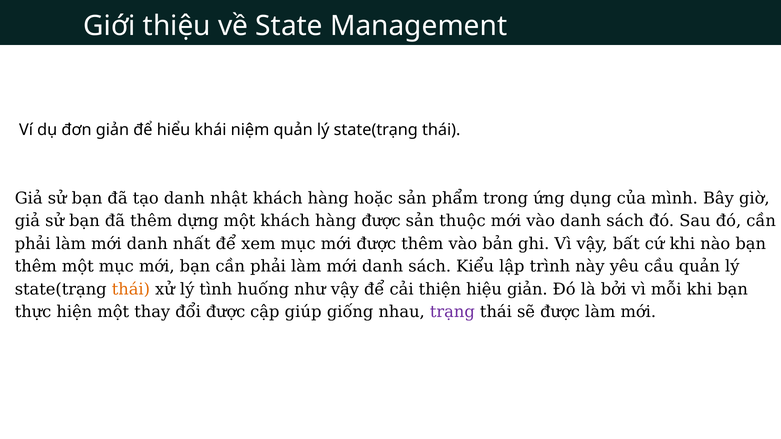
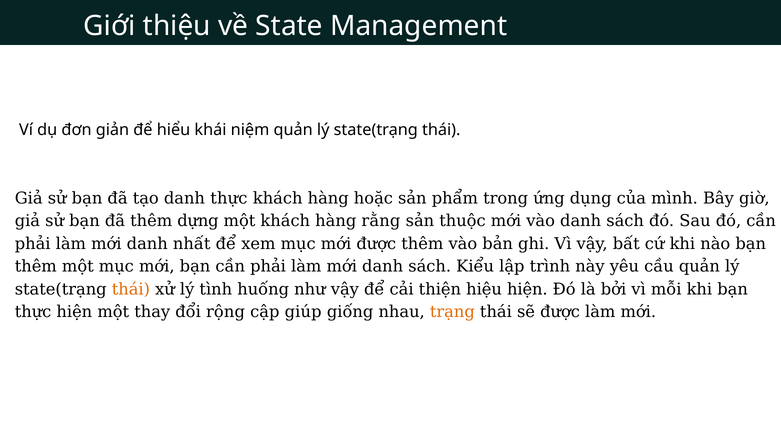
danh nhật: nhật -> thực (229, 198)
hàng được: được -> rằng (381, 221)
hiệu giản: giản -> hiện (527, 290)
đổi được: được -> rộng (225, 312)
trạng colour: purple -> orange (452, 312)
